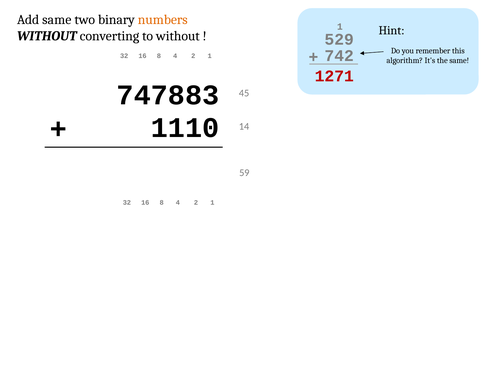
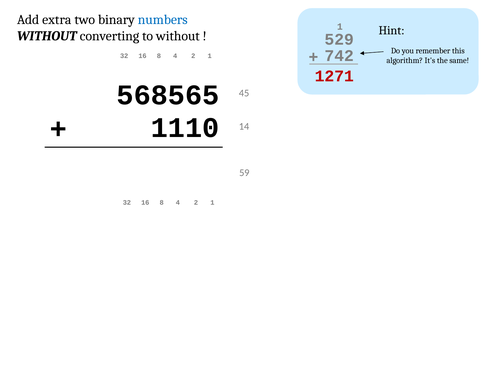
Add same: same -> extra (57, 20)
numbers colour: orange -> blue (163, 20)
747883: 747883 -> 568565 (168, 95)
